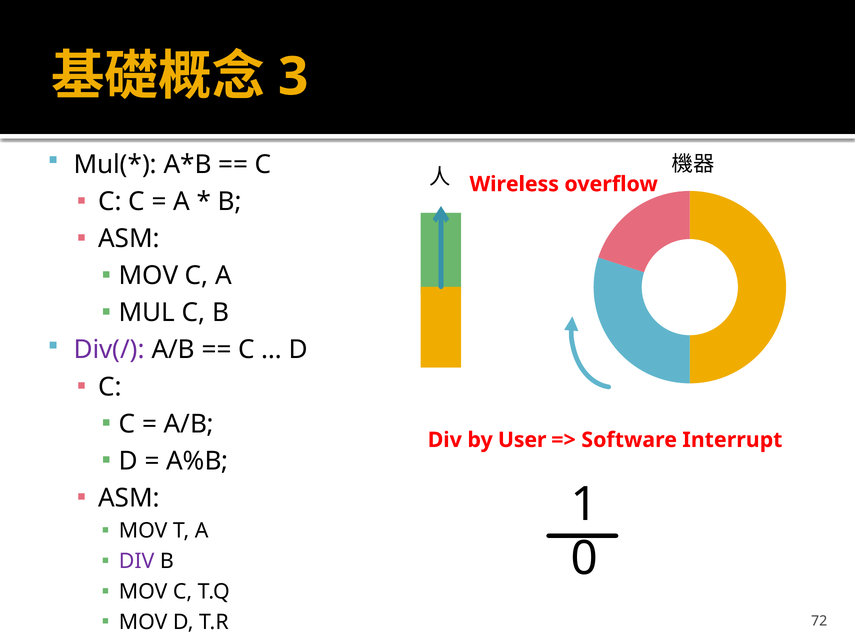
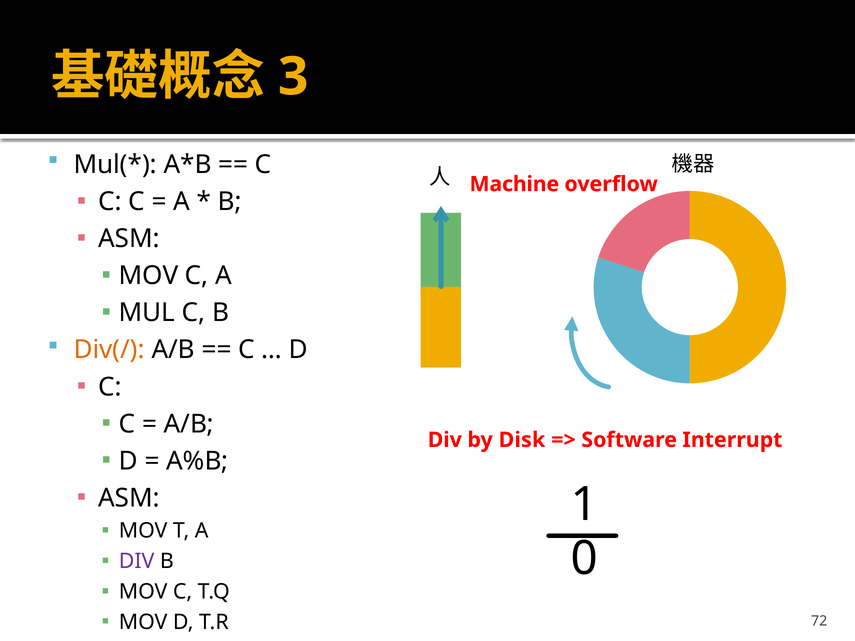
Wireless: Wireless -> Machine (514, 184)
Div(/ colour: purple -> orange (109, 350)
User: User -> Disk (522, 440)
